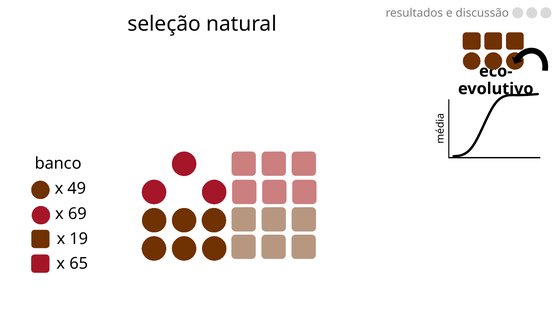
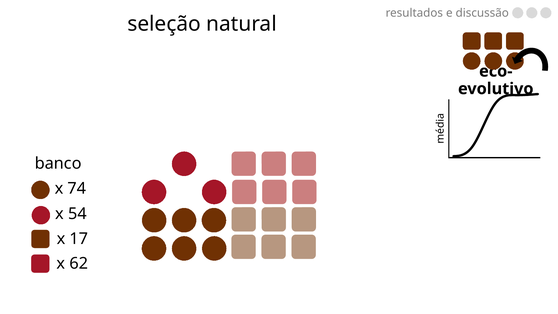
49: 49 -> 74 (77, 188)
69: 69 -> 54 (77, 214)
19: 19 -> 17 (79, 239)
65: 65 -> 62 (79, 263)
